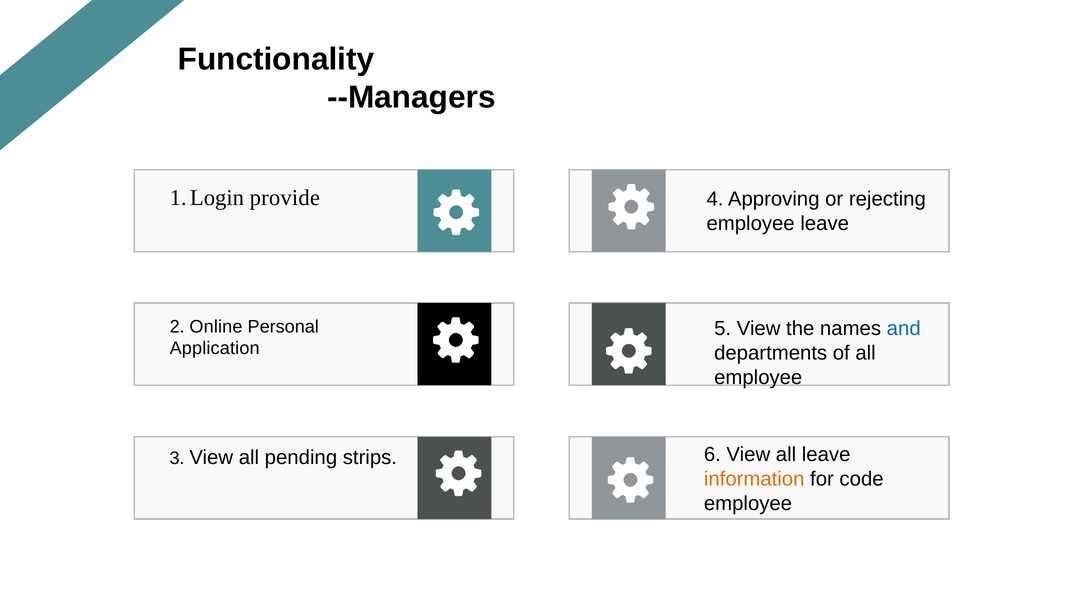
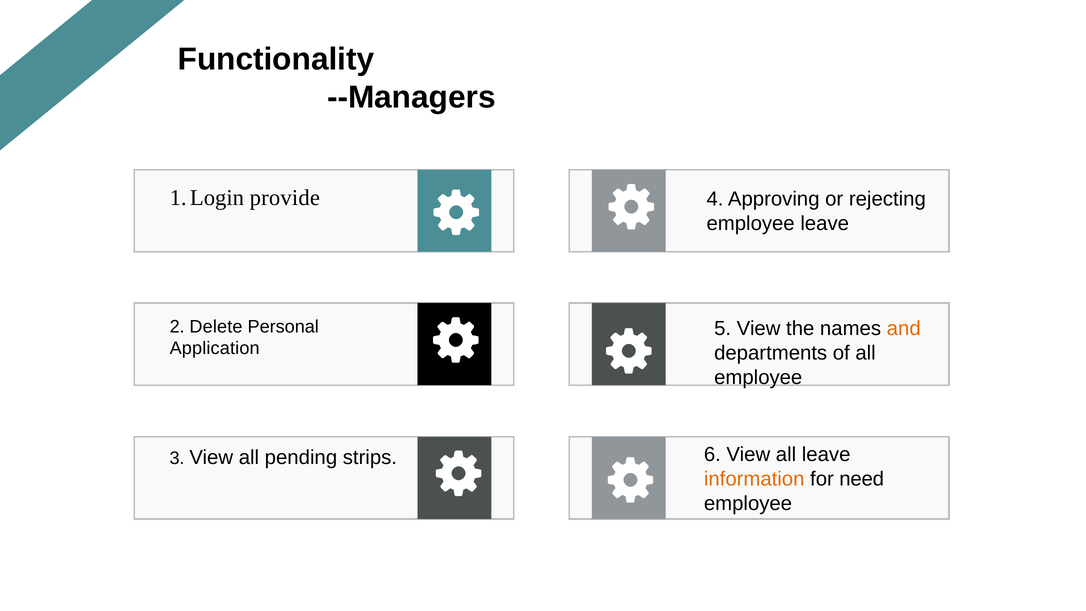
Online: Online -> Delete (216, 327)
and colour: blue -> orange (904, 328)
code: code -> need (862, 479)
